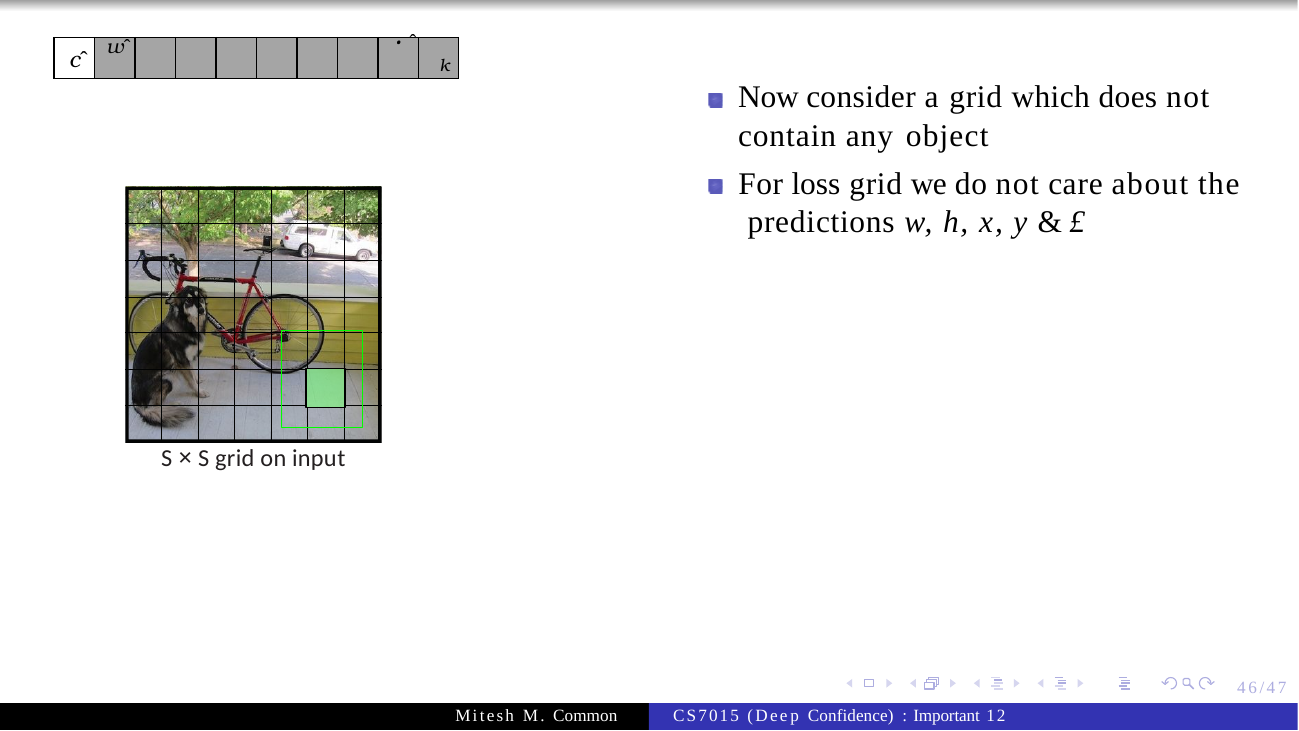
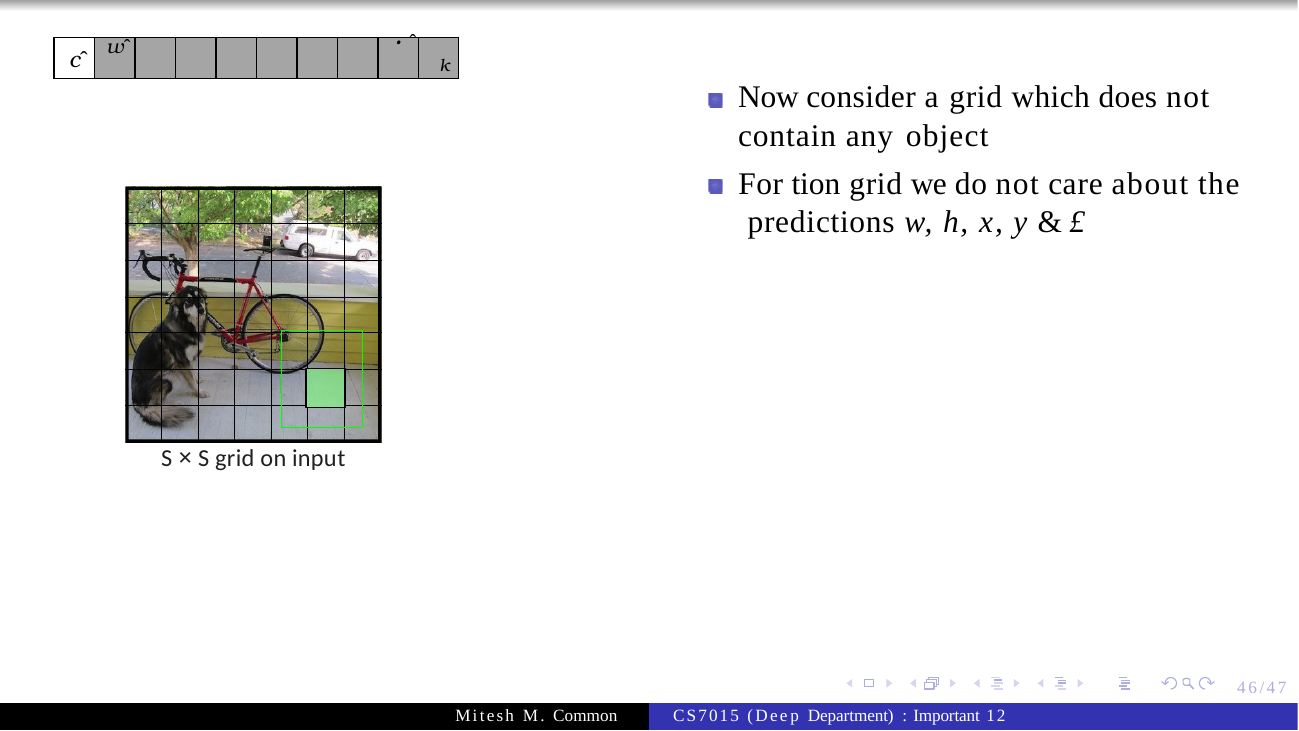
loss: loss -> tion (816, 184)
Confidence: Confidence -> Department (851, 716)
